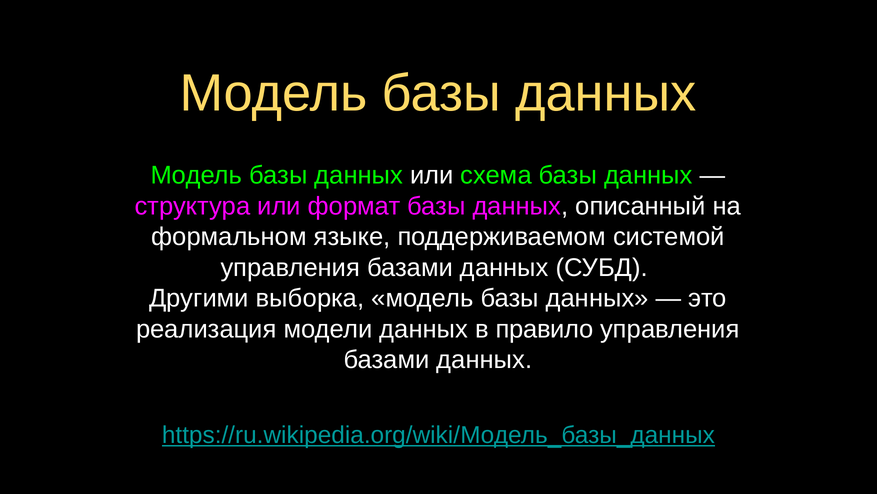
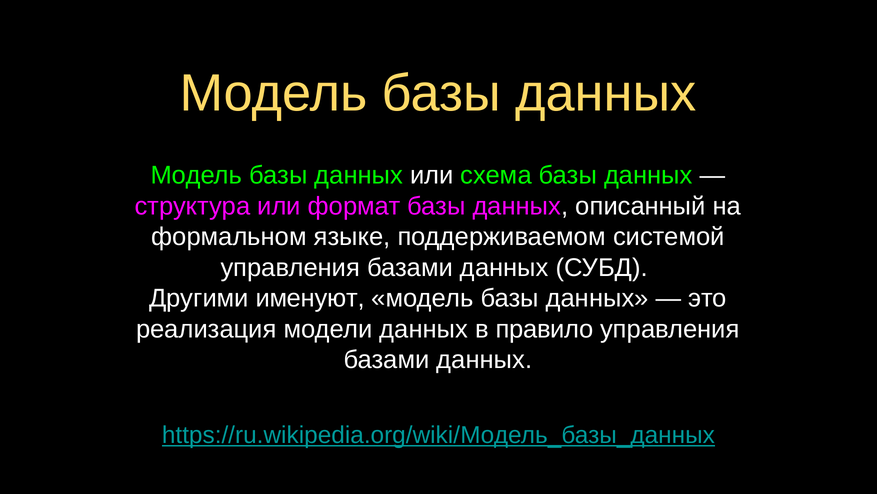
выборка: выборка -> именуют (310, 298)
